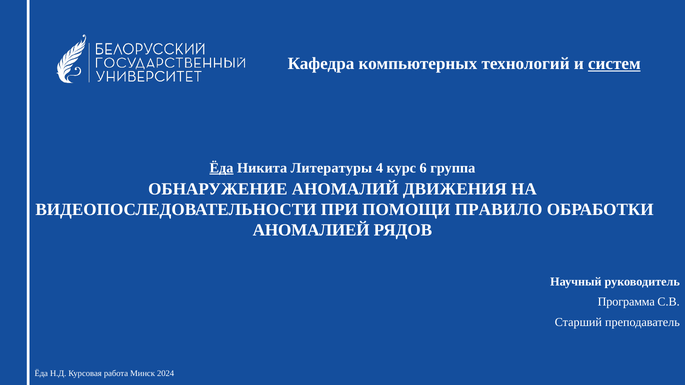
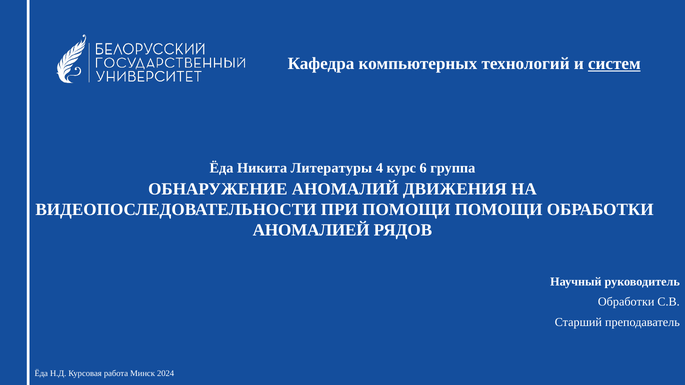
Ёда underline: present -> none (222, 168)
ПОМОЩИ ПРАВИЛО: ПРАВИЛО -> ПОМОЩИ (499, 210)
Программа: Программа -> Обработки (626, 302)
